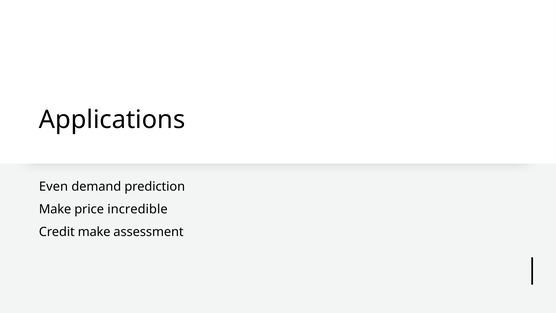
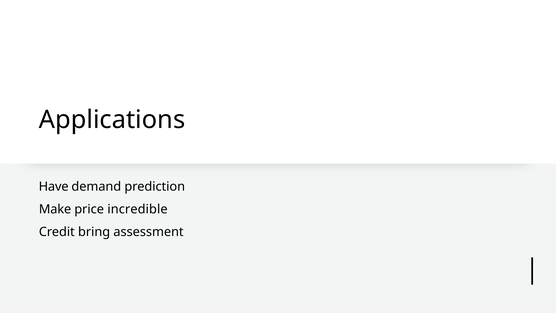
Even: Even -> Have (54, 187)
Credit make: make -> bring (94, 232)
